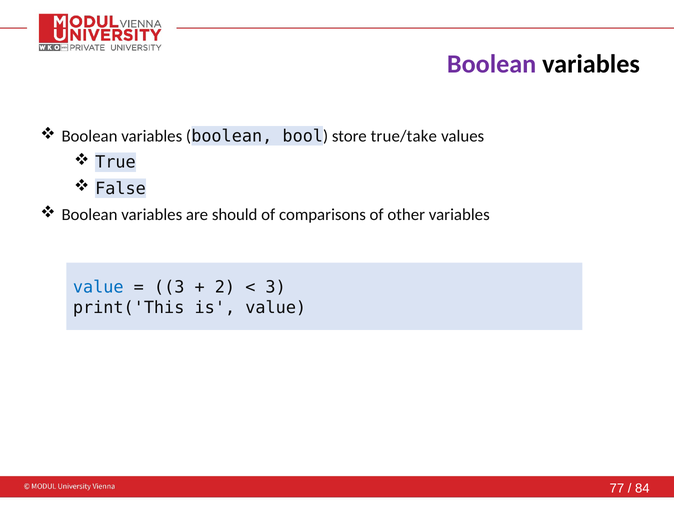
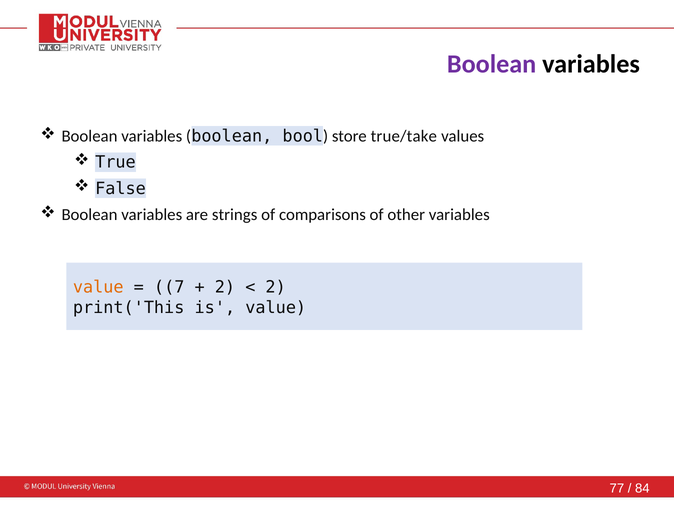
should: should -> strings (235, 215)
value colour: blue -> orange (98, 288)
3: 3 -> 7 (169, 288)
3: 3 -> 2 (276, 288)
